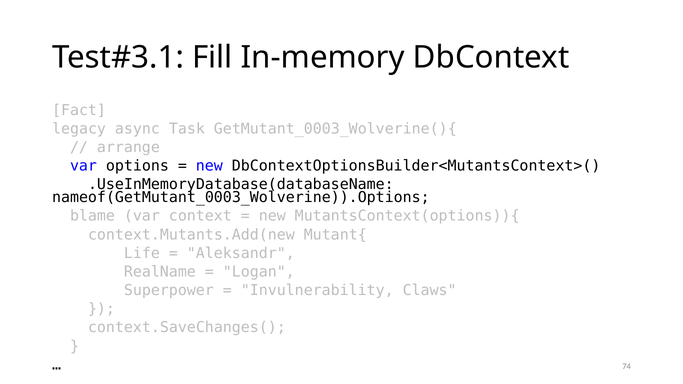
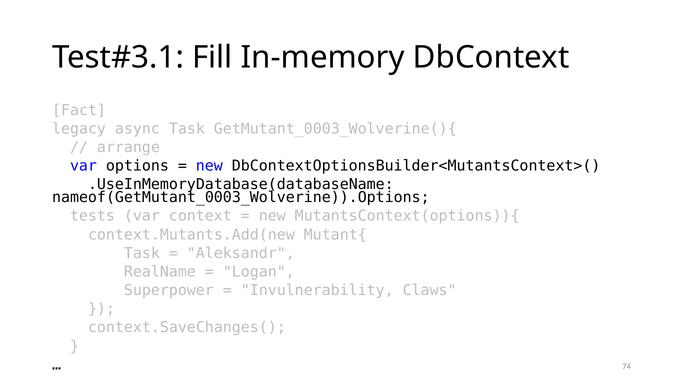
blame: blame -> tests (92, 216)
Life: Life -> Task (142, 253)
